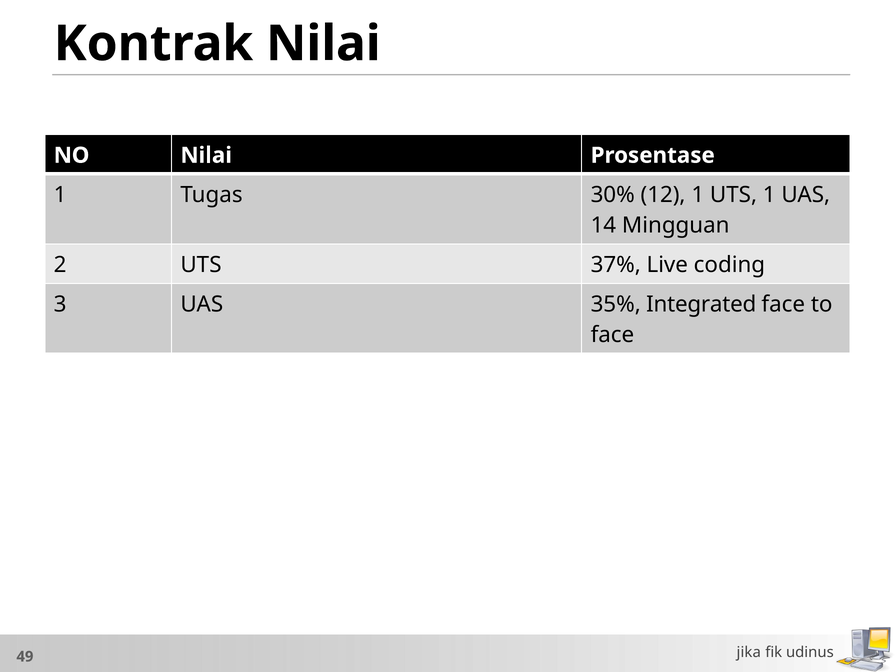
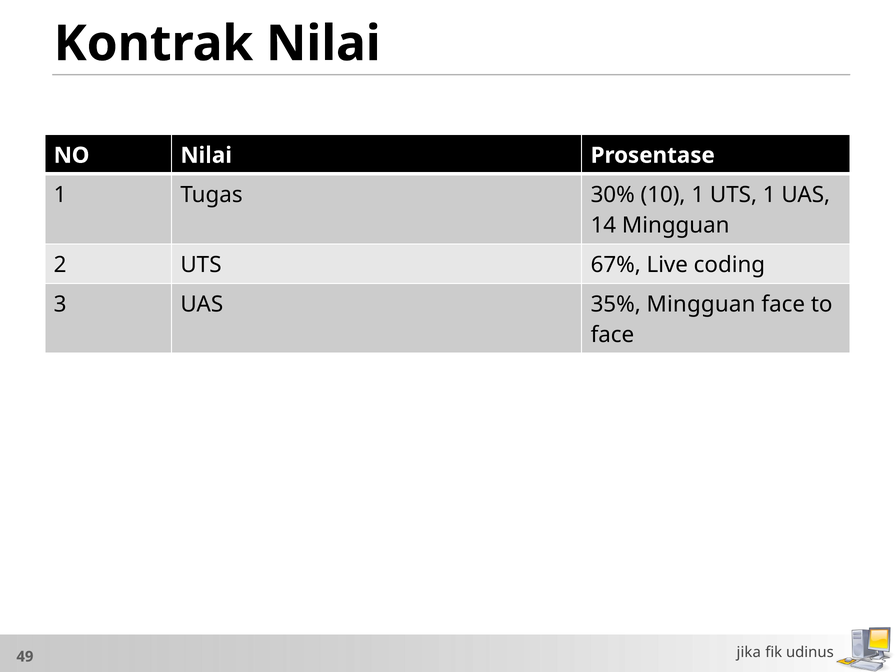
12: 12 -> 10 (663, 195)
37%: 37% -> 67% (616, 264)
35% Integrated: Integrated -> Mingguan (701, 304)
